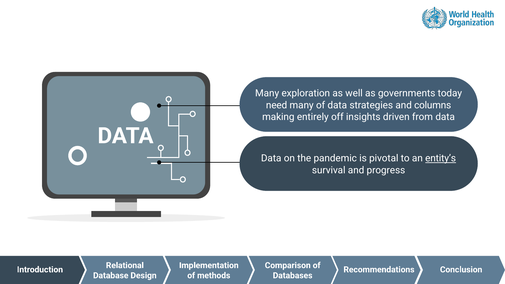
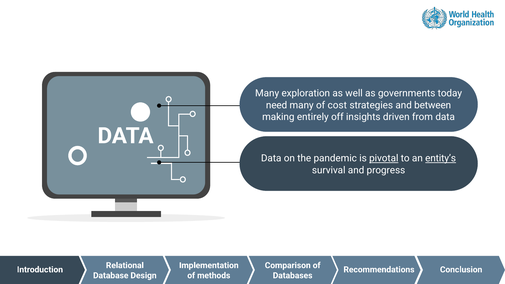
of data: data -> cost (337, 105)
columns: columns -> between (433, 105)
pivotal underline: none -> present (384, 158)
